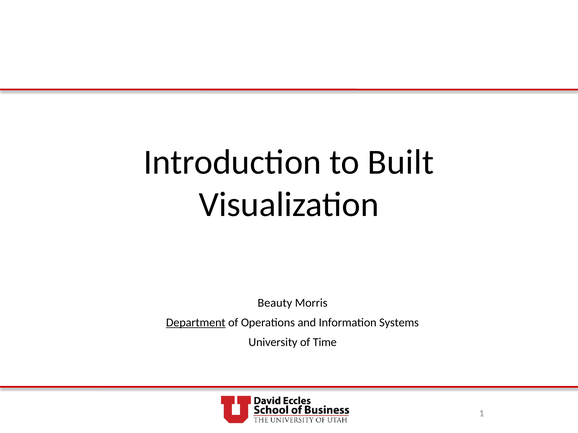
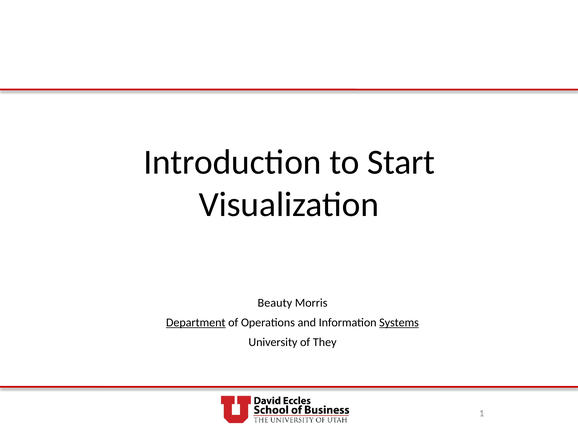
Built: Built -> Start (401, 162)
Systems underline: none -> present (399, 323)
Time: Time -> They (325, 343)
